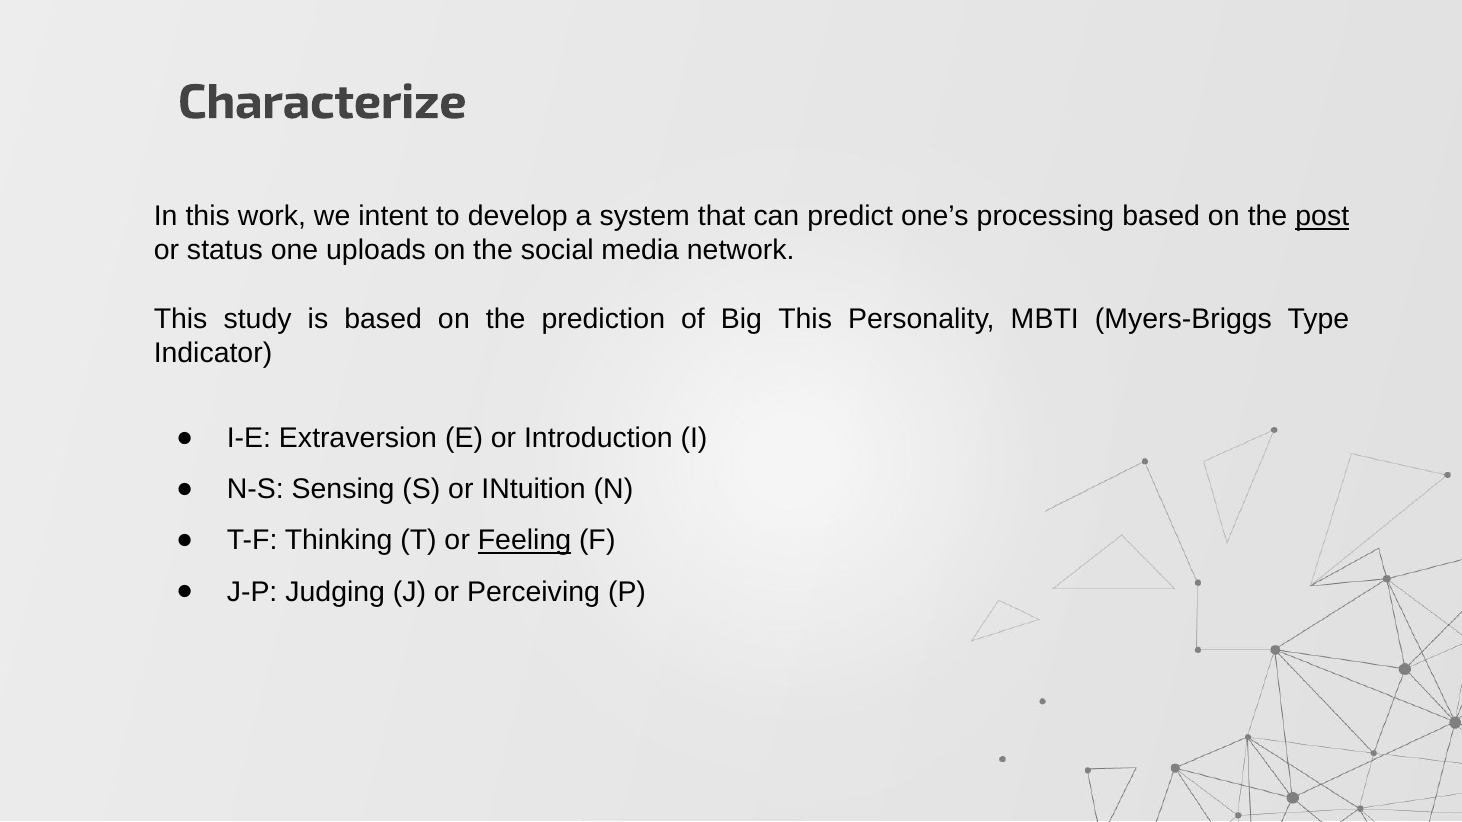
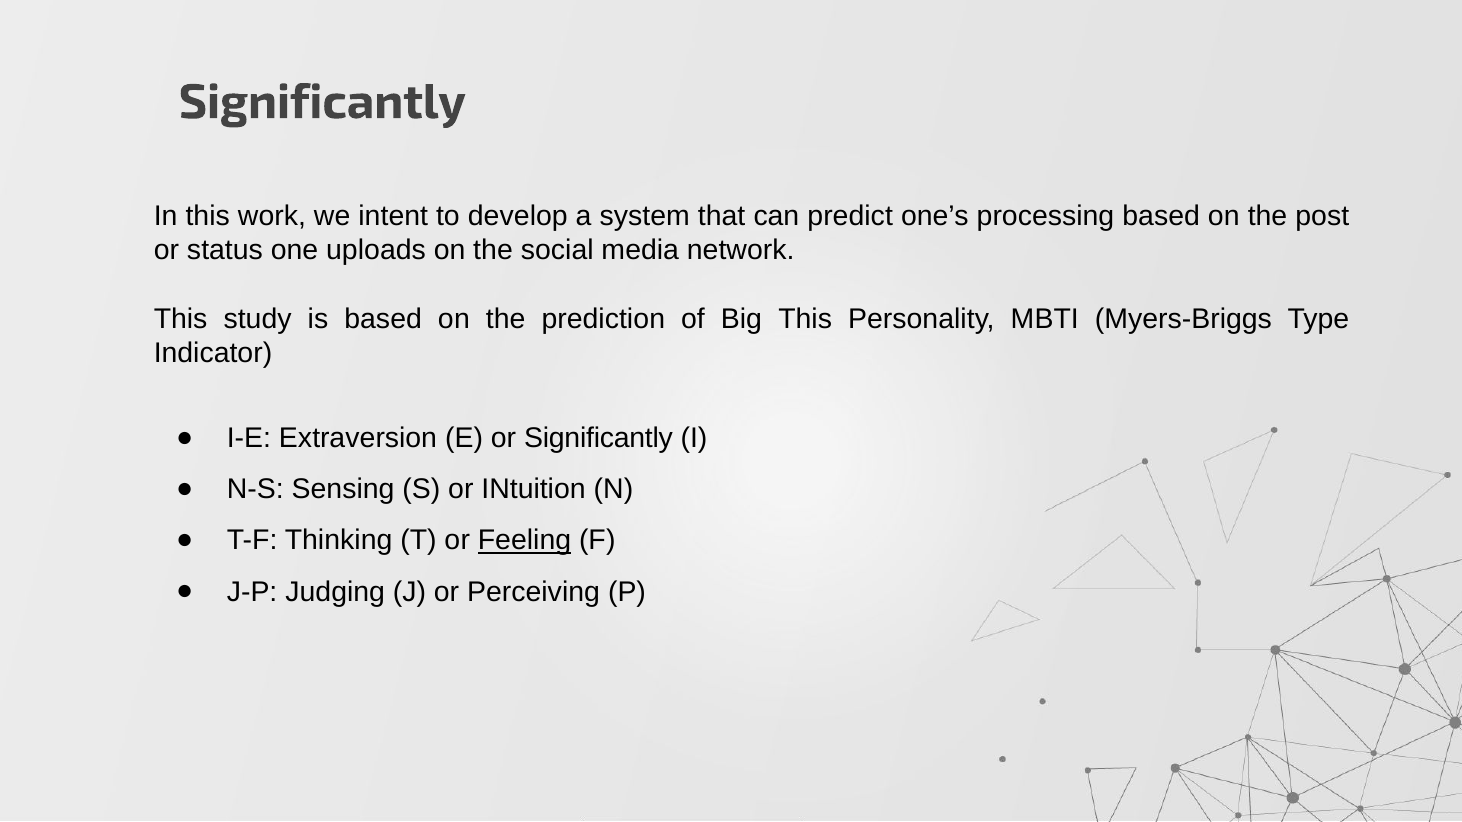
Characterize: Characterize -> Significantly (322, 102)
post underline: present -> none (1322, 217)
or Introduction: Introduction -> Significantly (599, 438)
